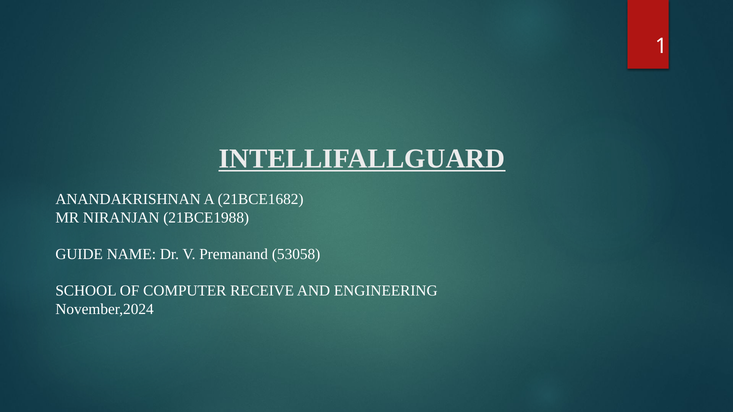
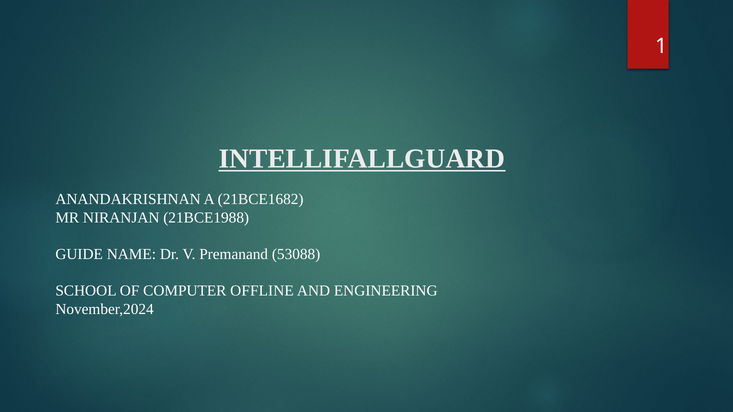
53058: 53058 -> 53088 (296, 254)
RECEIVE: RECEIVE -> OFFLINE (262, 291)
